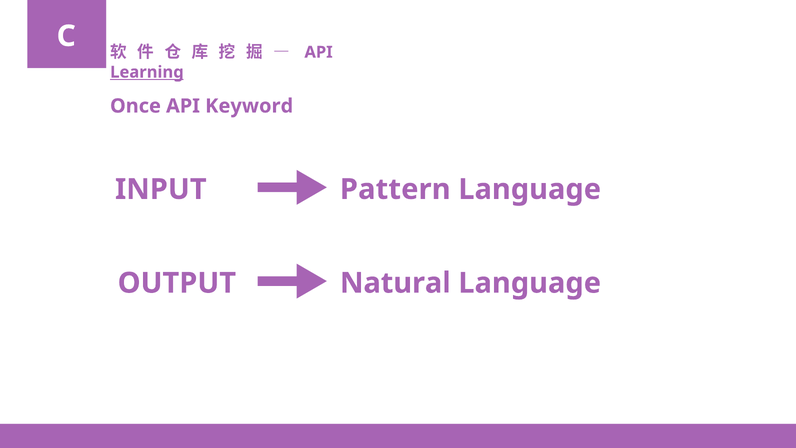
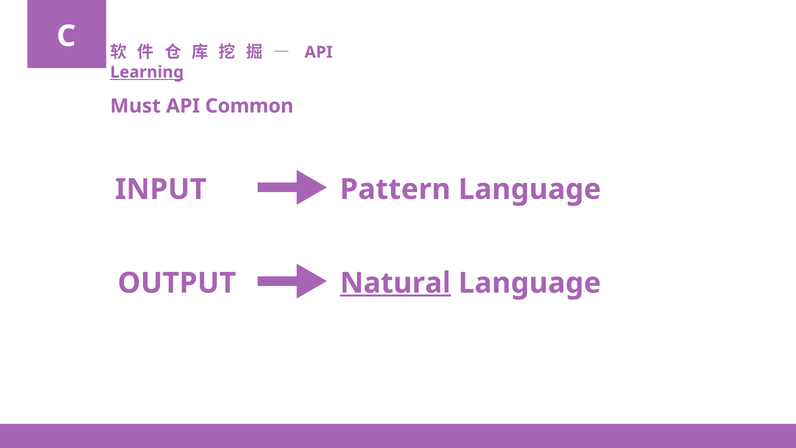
Once: Once -> Must (135, 106)
Keyword: Keyword -> Common (249, 106)
Natural underline: none -> present (395, 283)
